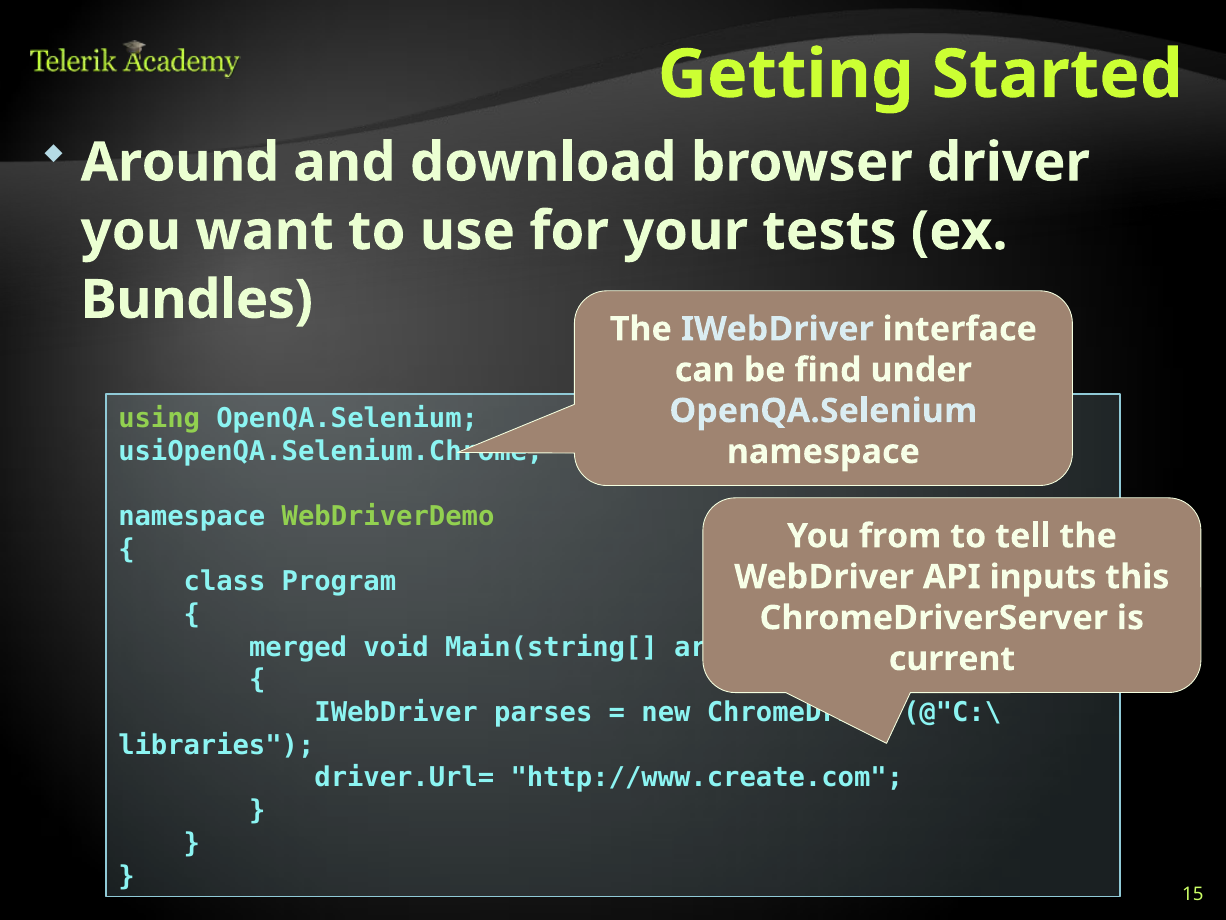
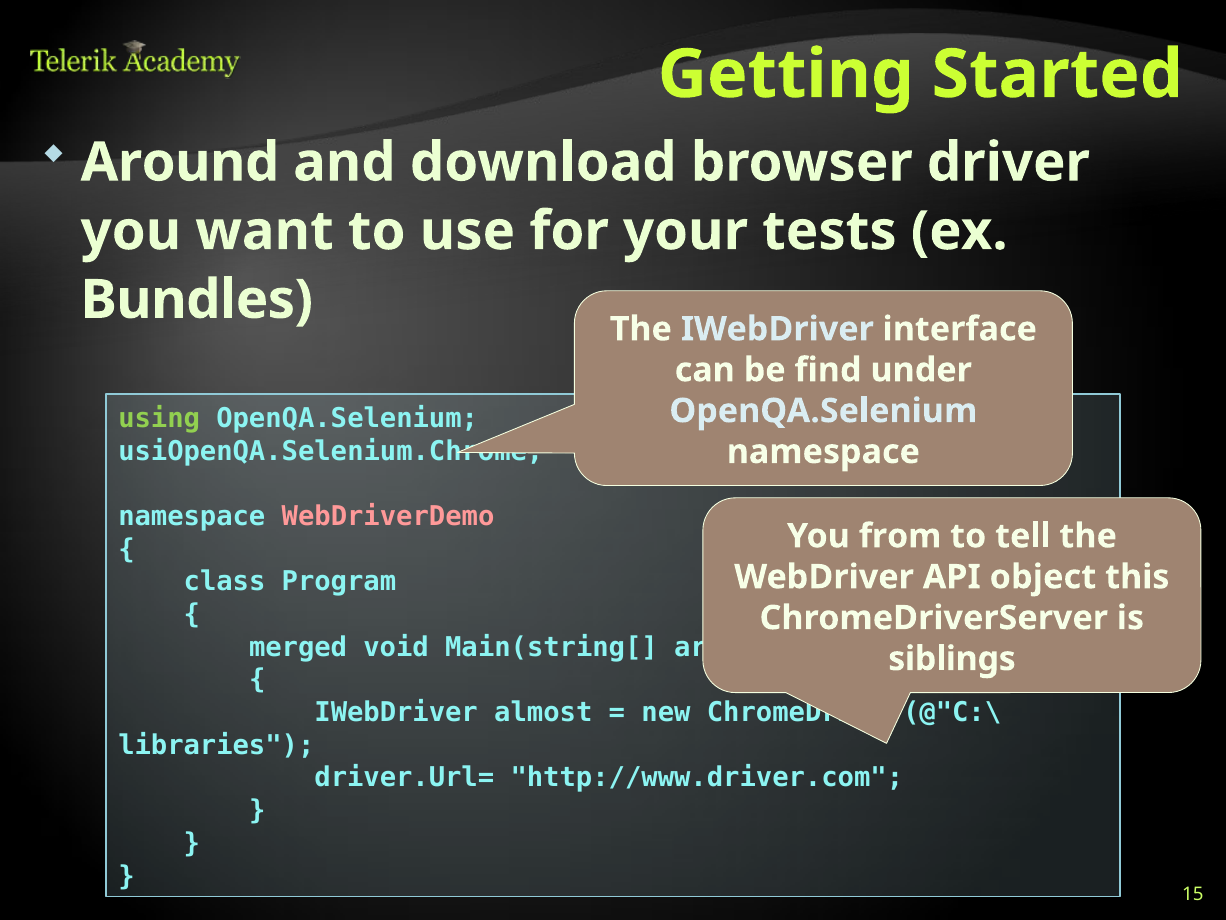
WebDriverDemo colour: light green -> pink (388, 516)
inputs: inputs -> object (1043, 577)
current: current -> siblings (952, 659)
parses: parses -> almost (543, 712)
http://www.create.com: http://www.create.com -> http://www.driver.com (707, 778)
